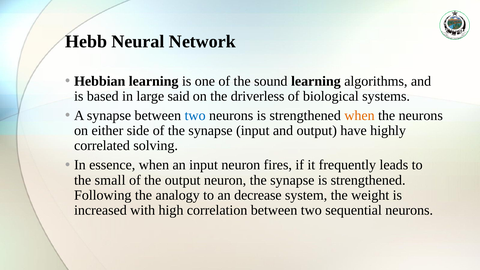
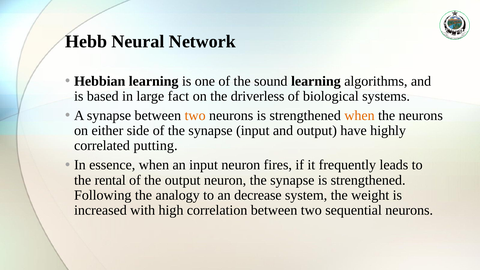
said: said -> fact (178, 96)
two colour: blue -> orange (195, 116)
solving: solving -> putting (156, 146)
small: small -> rental (110, 180)
